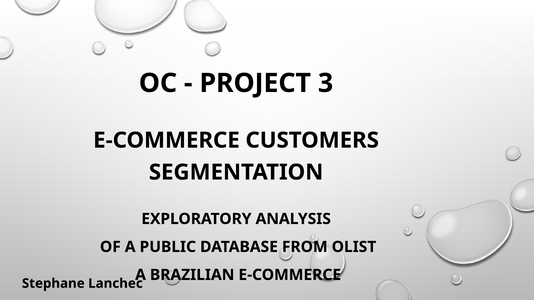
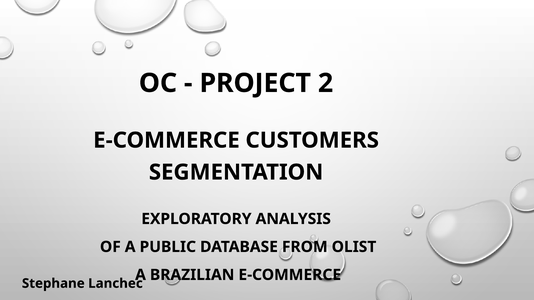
3: 3 -> 2 (326, 83)
